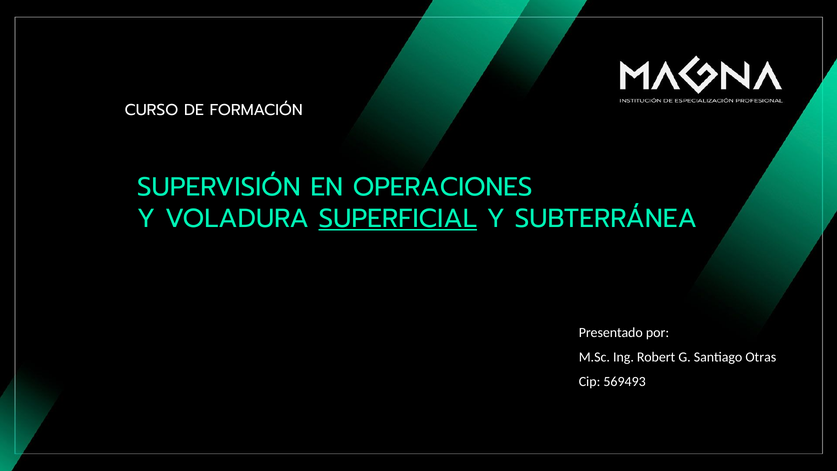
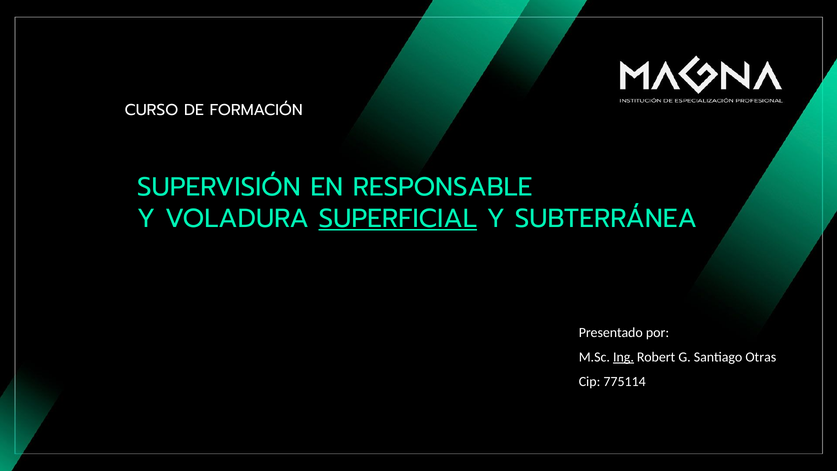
OPERACIONES: OPERACIONES -> RESPONSABLE (443, 187)
Ing underline: none -> present (623, 357)
569493: 569493 -> 775114 (625, 381)
